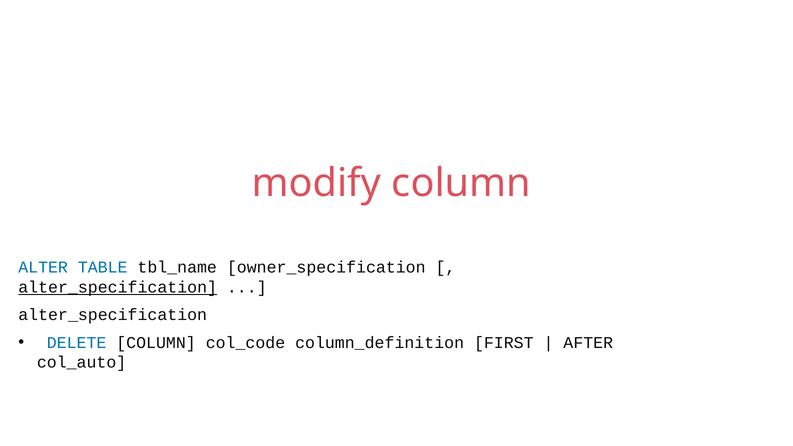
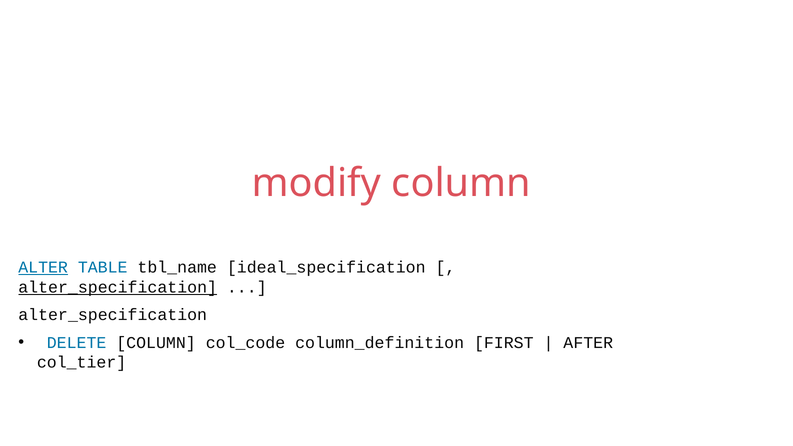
ALTER underline: none -> present (43, 267)
owner_specification: owner_specification -> ideal_specification (326, 267)
col_auto: col_auto -> col_tier (82, 363)
